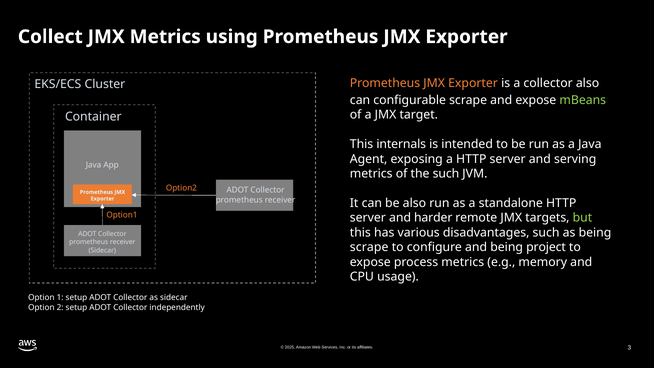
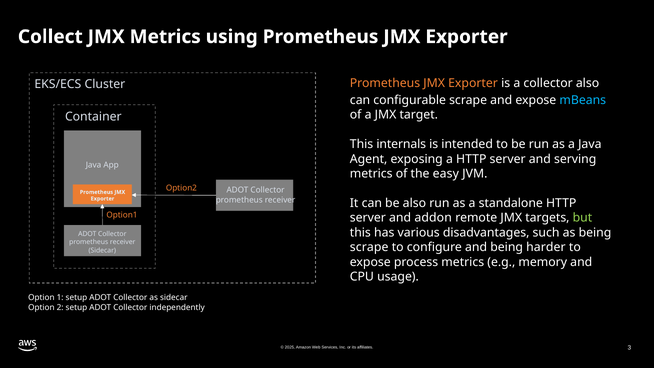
mBeans colour: light green -> light blue (583, 100)
the such: such -> easy (446, 174)
harder: harder -> addon (433, 218)
project: project -> harder (546, 247)
